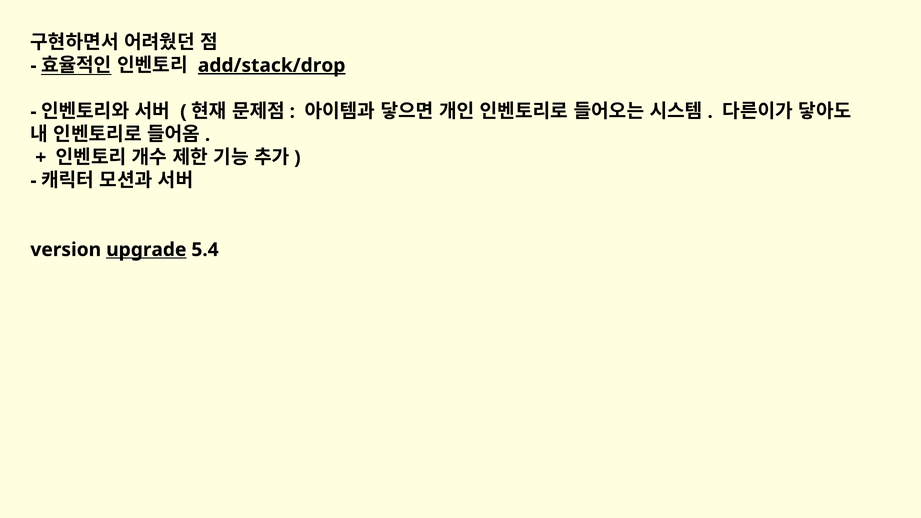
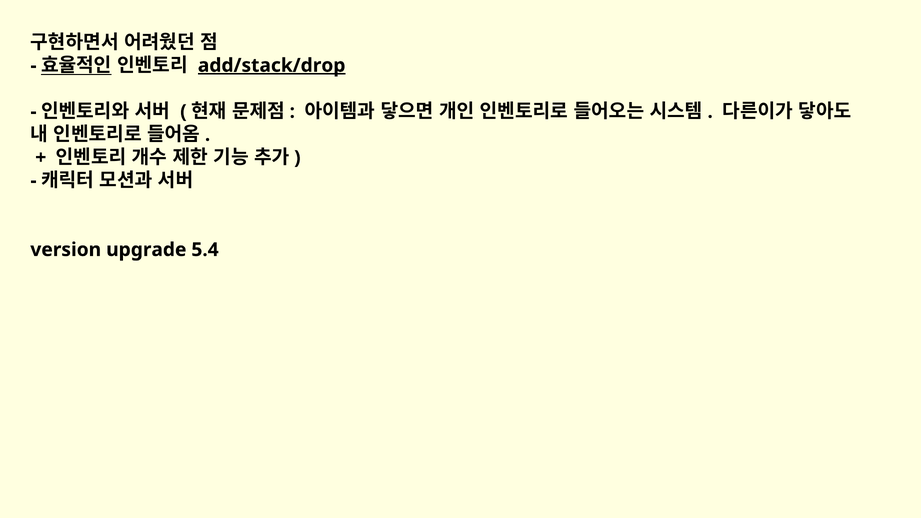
upgrade underline: present -> none (146, 250)
